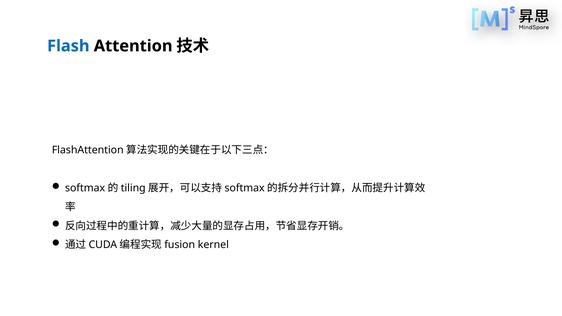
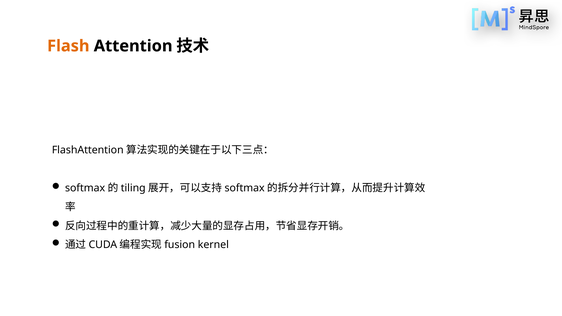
Flash colour: blue -> orange (68, 46)
